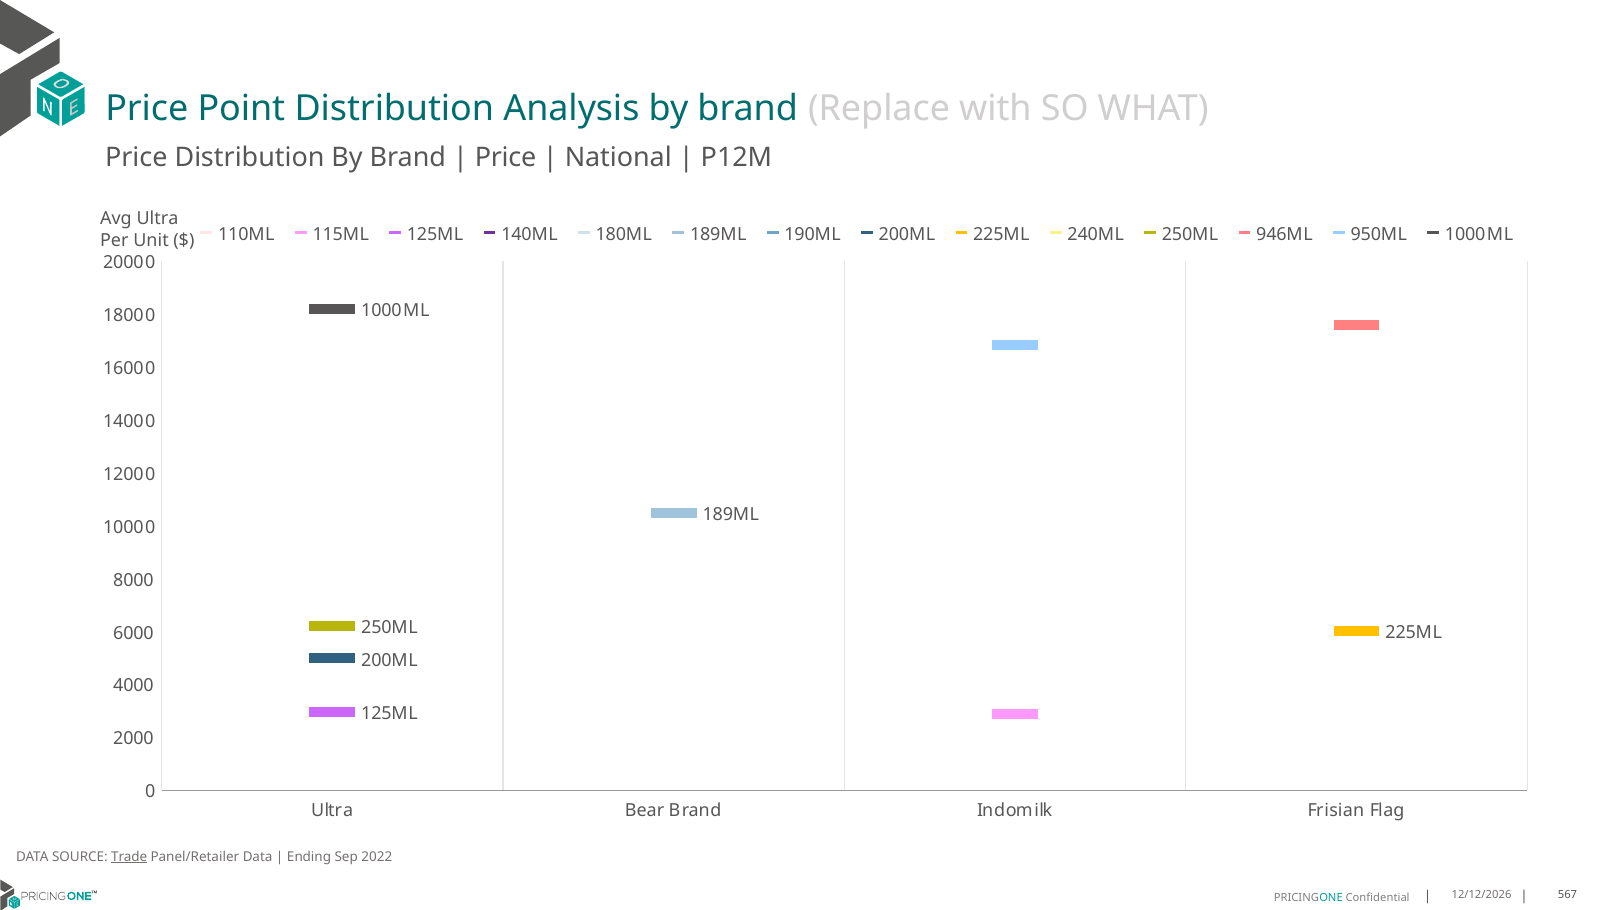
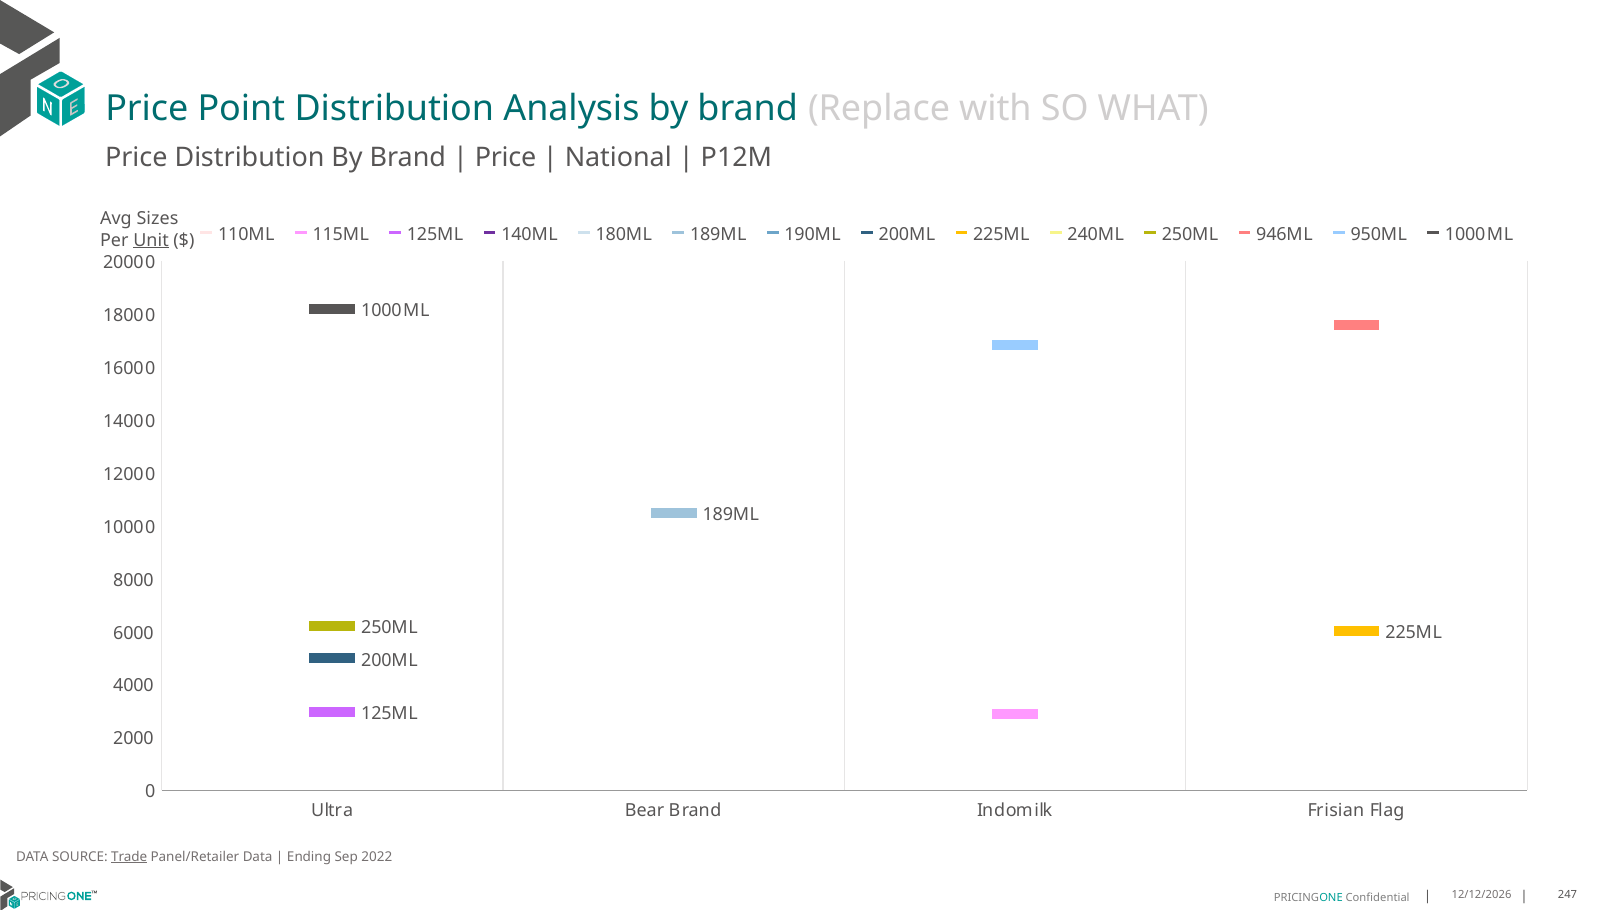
Avg Ultra: Ultra -> Sizes (157, 218)
Unit underline: none -> present (151, 240)
567: 567 -> 247 (1567, 894)
